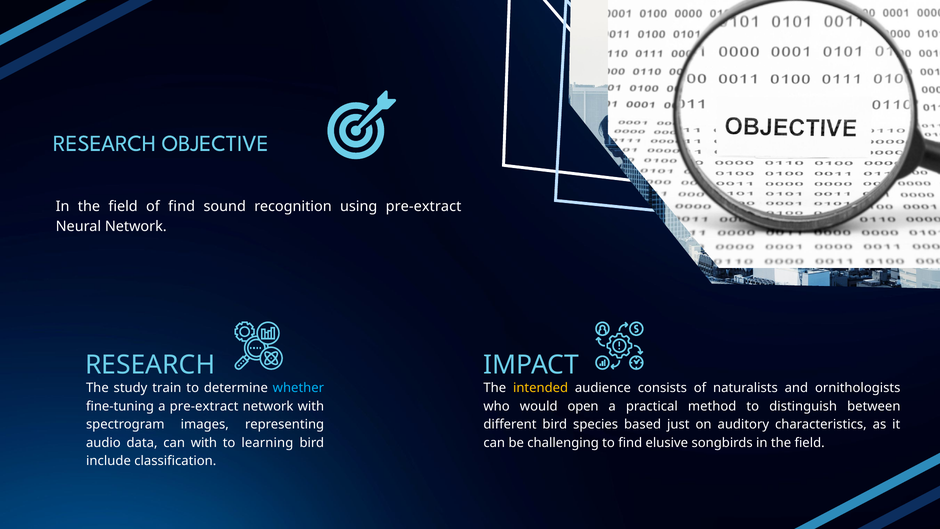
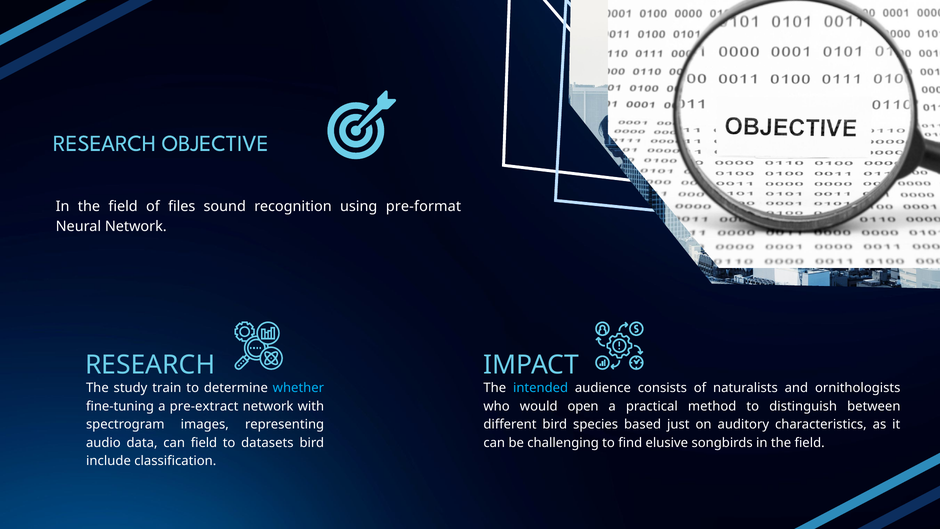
of find: find -> files (182, 206)
using pre-extract: pre-extract -> pre-format (424, 206)
intended colour: yellow -> light blue (541, 388)
can with: with -> field (204, 443)
learning: learning -> datasets (267, 443)
